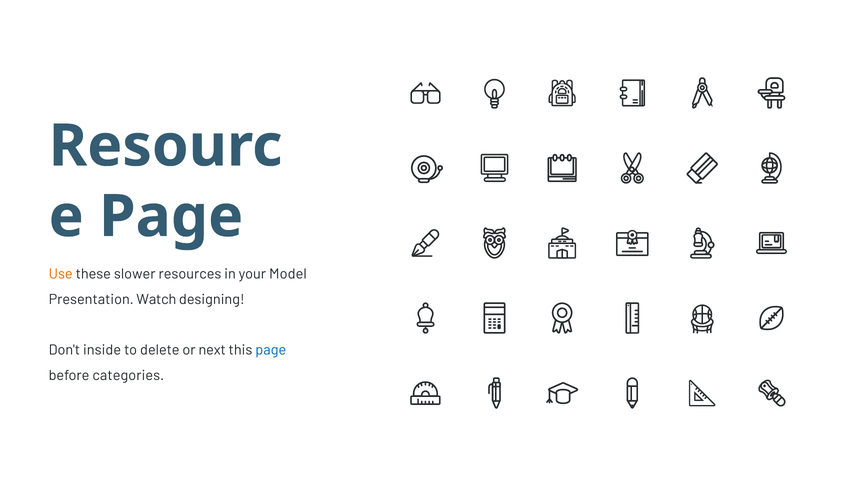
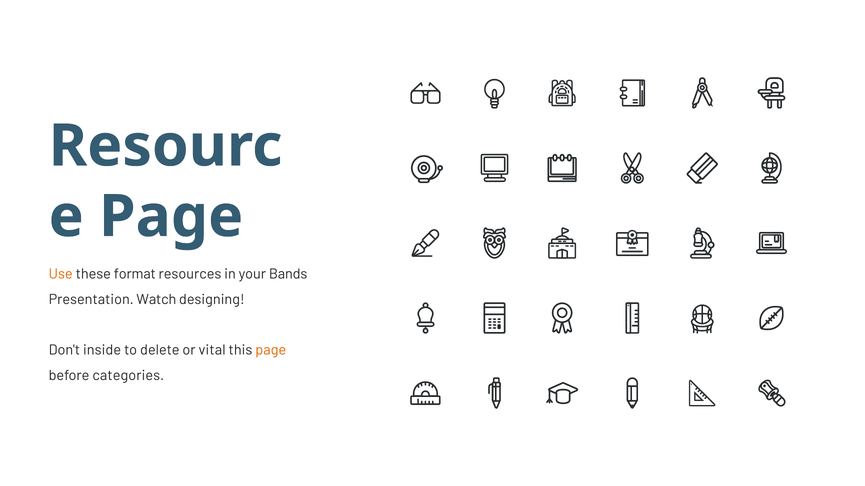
slower: slower -> format (135, 274)
Model: Model -> Bands (288, 274)
next: next -> vital (212, 350)
page colour: blue -> orange (271, 350)
